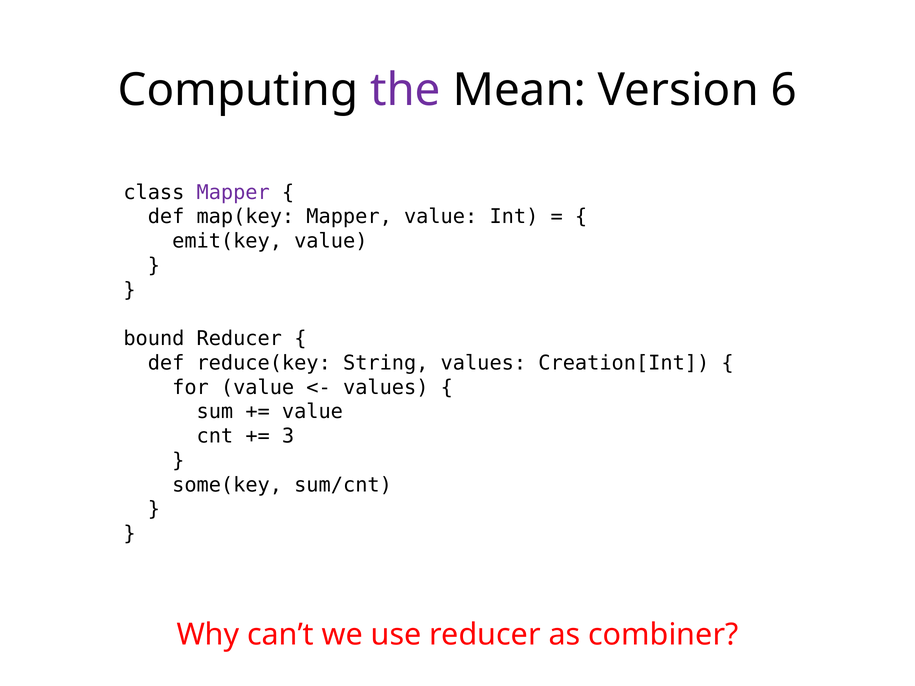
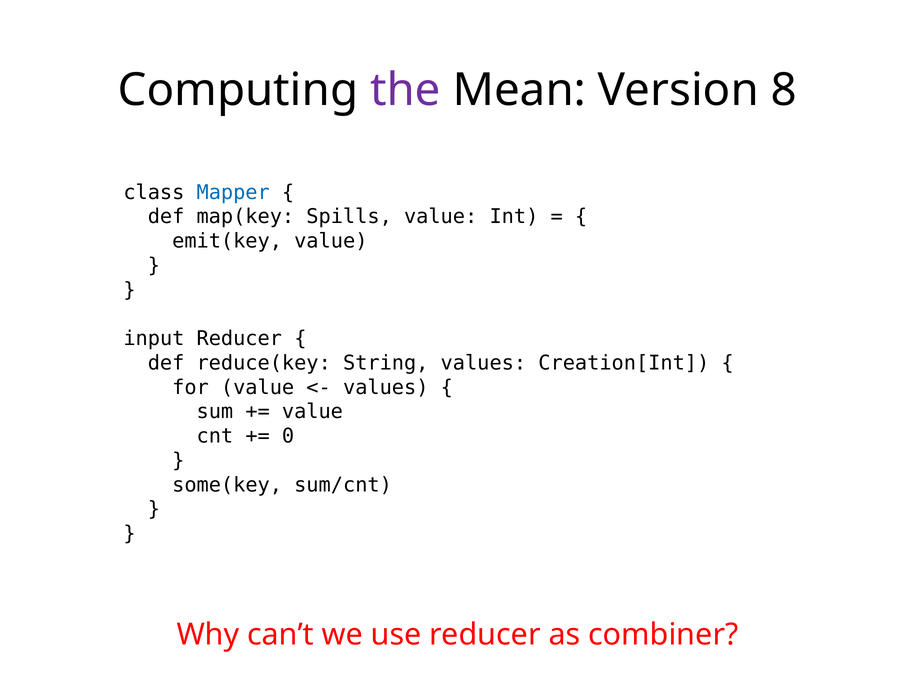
6: 6 -> 8 (784, 90)
Mapper colour: purple -> blue (233, 192)
map(key Mapper: Mapper -> Spills (349, 217)
bound: bound -> input (154, 339)
3: 3 -> 0 (288, 436)
